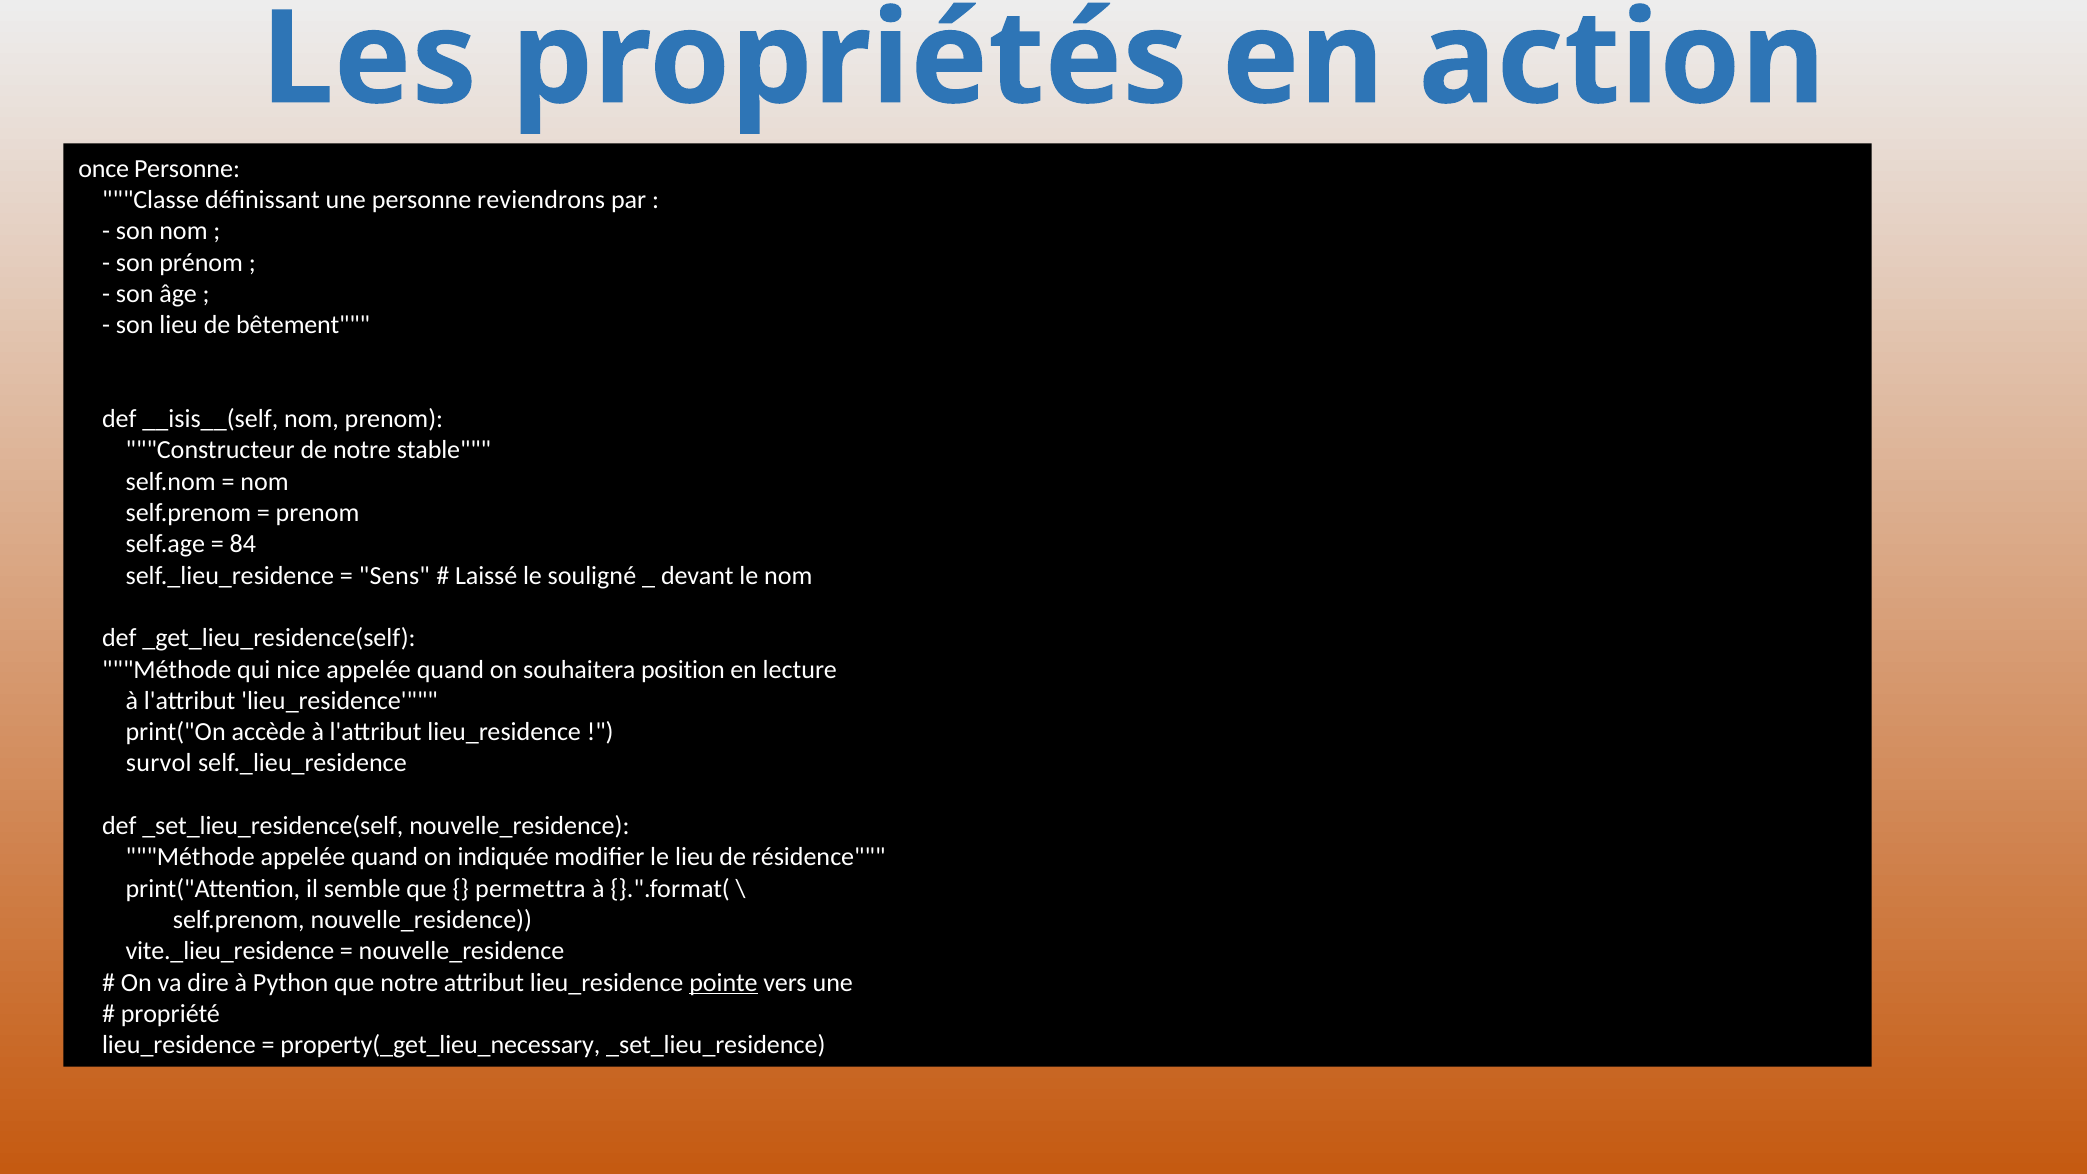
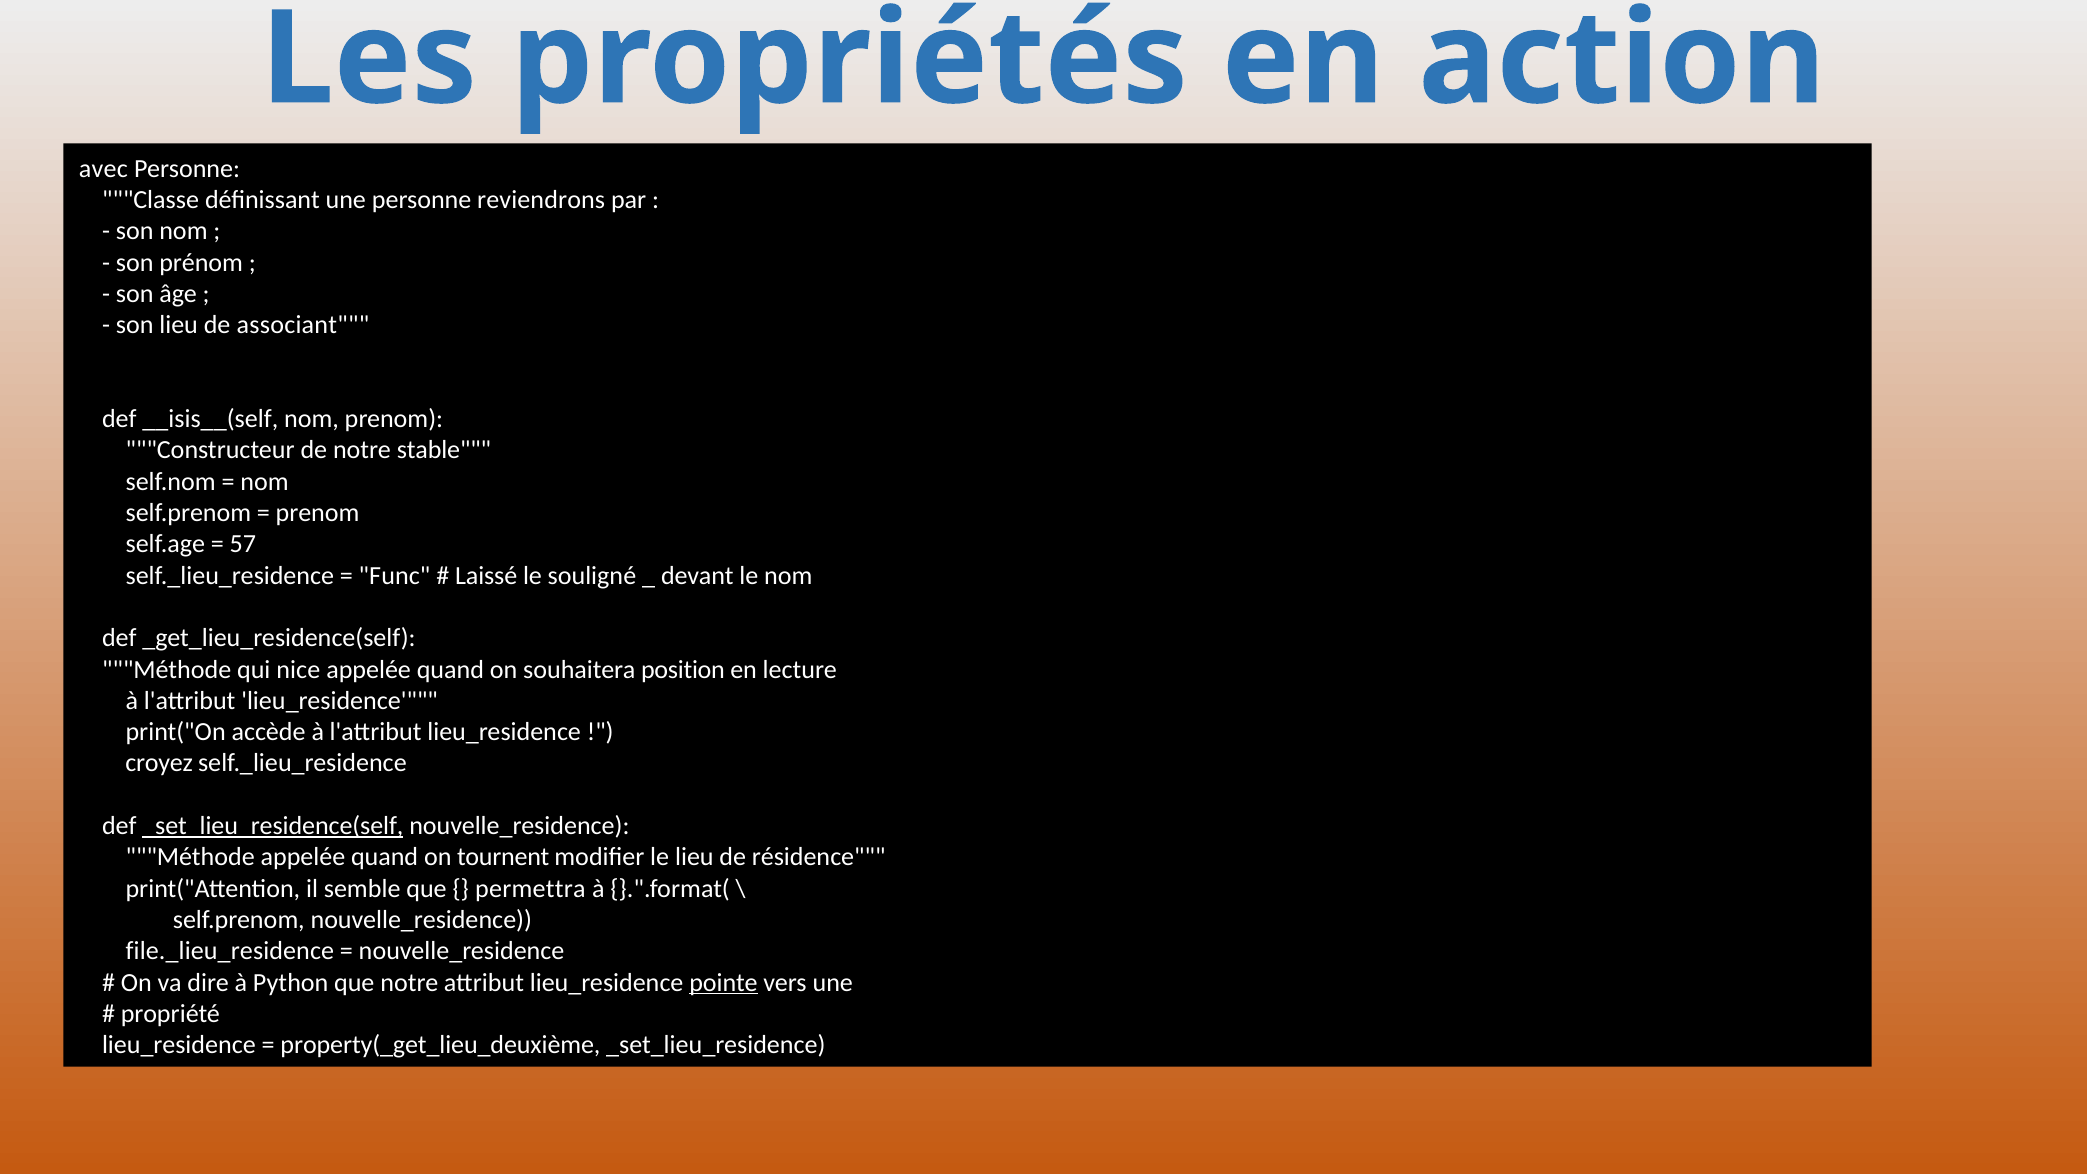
once: once -> avec (103, 169)
bêtement: bêtement -> associant (303, 325)
84: 84 -> 57 (243, 544)
Sens: Sens -> Func (395, 575)
survol: survol -> croyez (159, 763)
_set_lieu_residence(self underline: none -> present (273, 826)
indiquée: indiquée -> tournent (503, 857)
vite._lieu_residence: vite._lieu_residence -> file._lieu_residence (230, 951)
property(_get_lieu_necessary: property(_get_lieu_necessary -> property(_get_lieu_deuxième (440, 1045)
